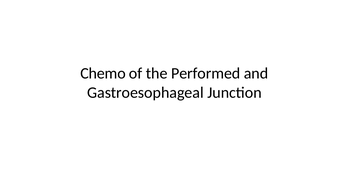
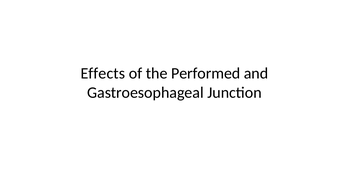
Chemo: Chemo -> Effects (103, 74)
